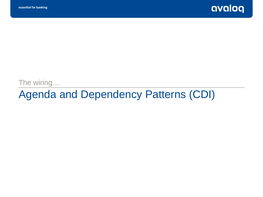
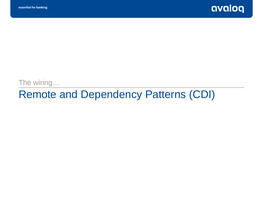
Agenda: Agenda -> Remote (38, 95)
